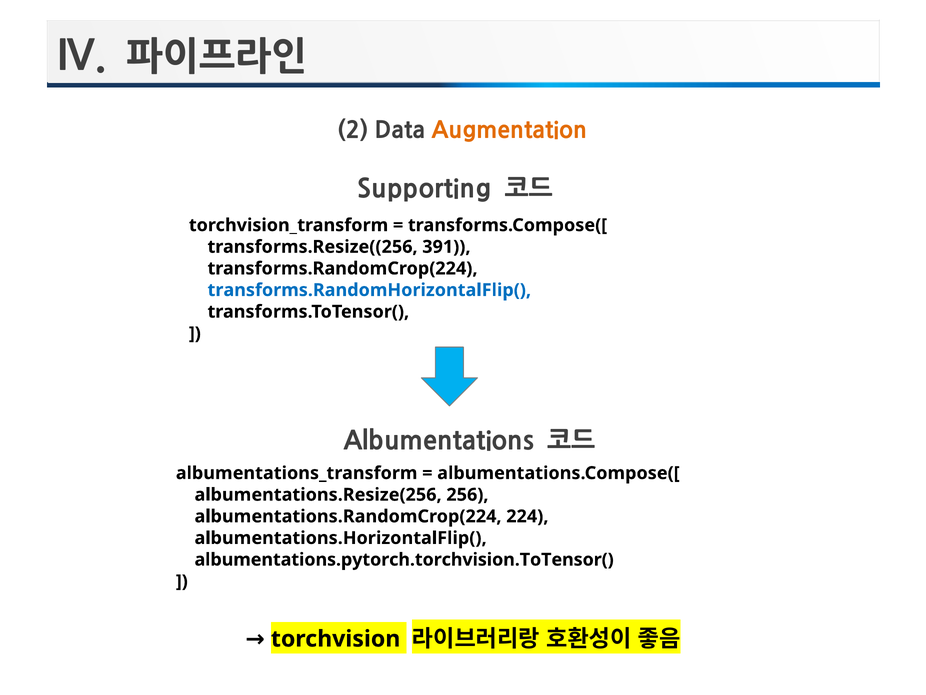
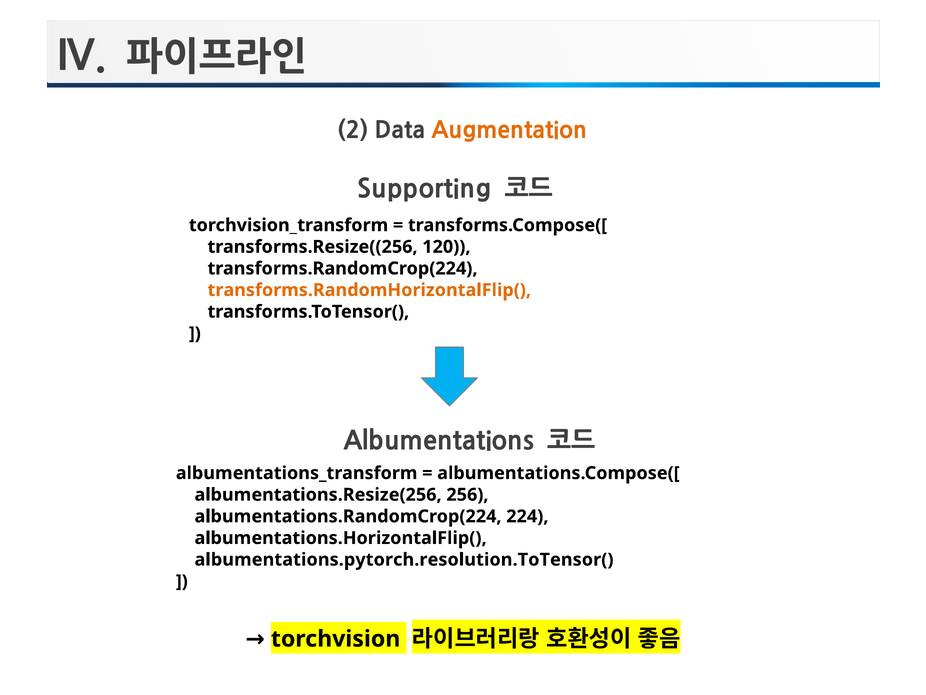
391: 391 -> 120 (446, 247)
transforms.RandomHorizontalFlip( colour: blue -> orange (369, 290)
albumentations.pytorch.torchvision.ToTensor(: albumentations.pytorch.torchvision.ToTensor( -> albumentations.pytorch.resolution.ToTensor( (404, 559)
